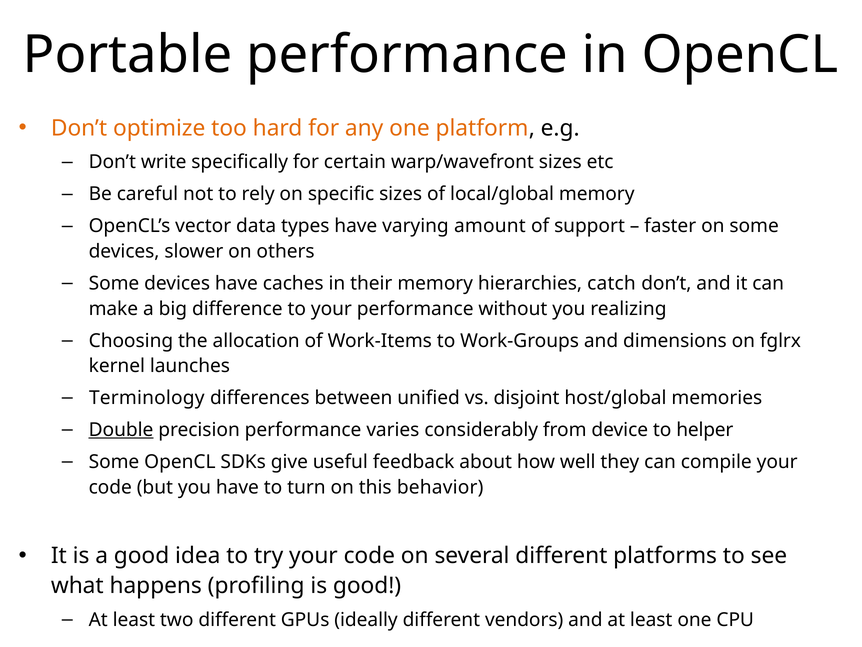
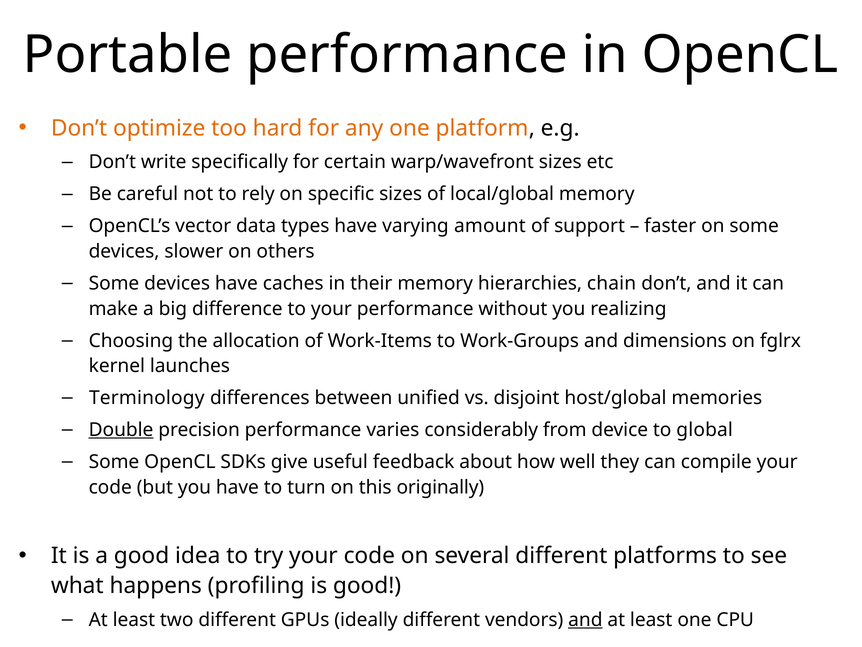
catch: catch -> chain (612, 283)
helper: helper -> global (705, 430)
behavior: behavior -> originally (440, 487)
and underline: none -> present (585, 619)
